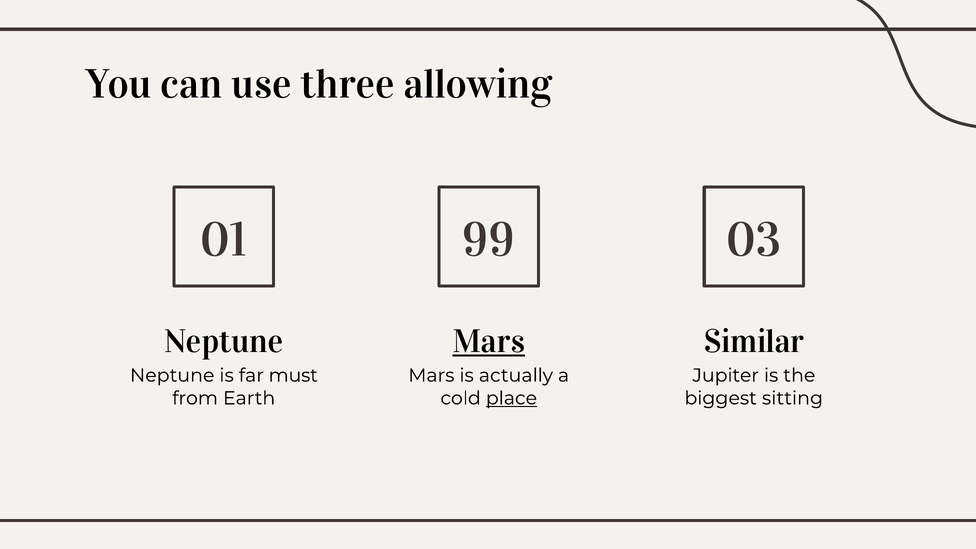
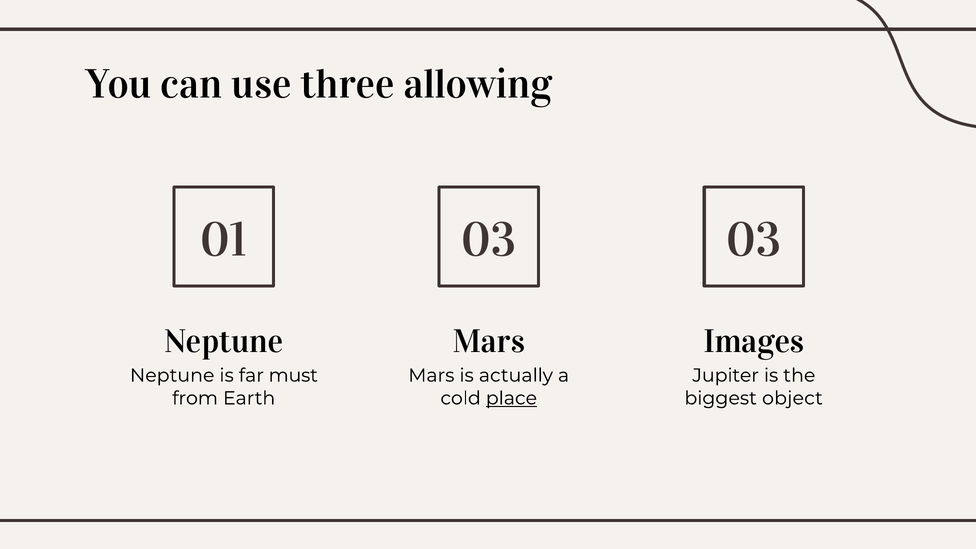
01 99: 99 -> 03 (489, 240)
Mars underline: present -> none (489, 342)
Similar: Similar -> Images (754, 342)
sitting: sitting -> object (792, 398)
